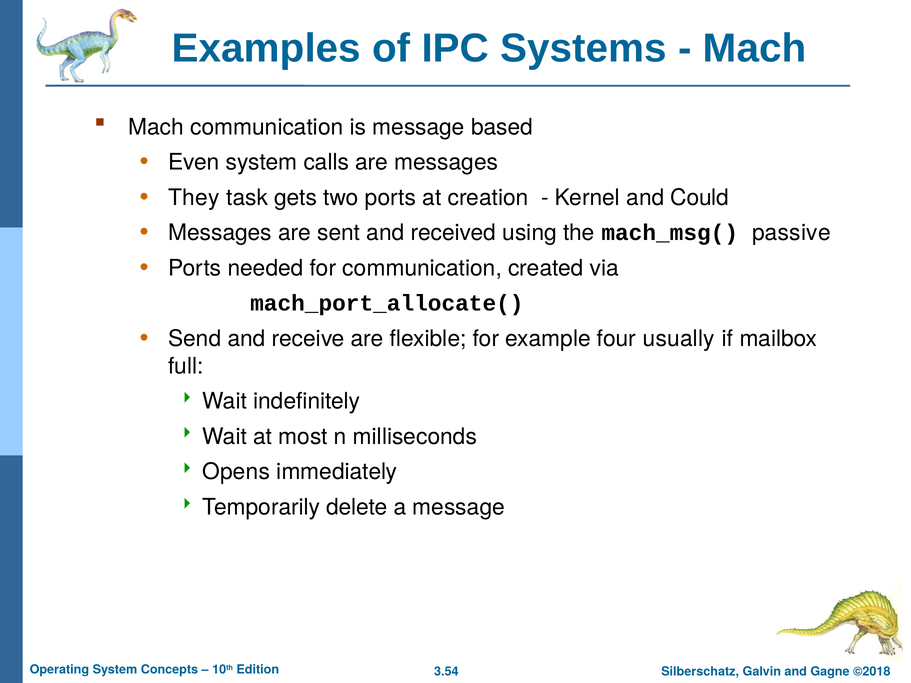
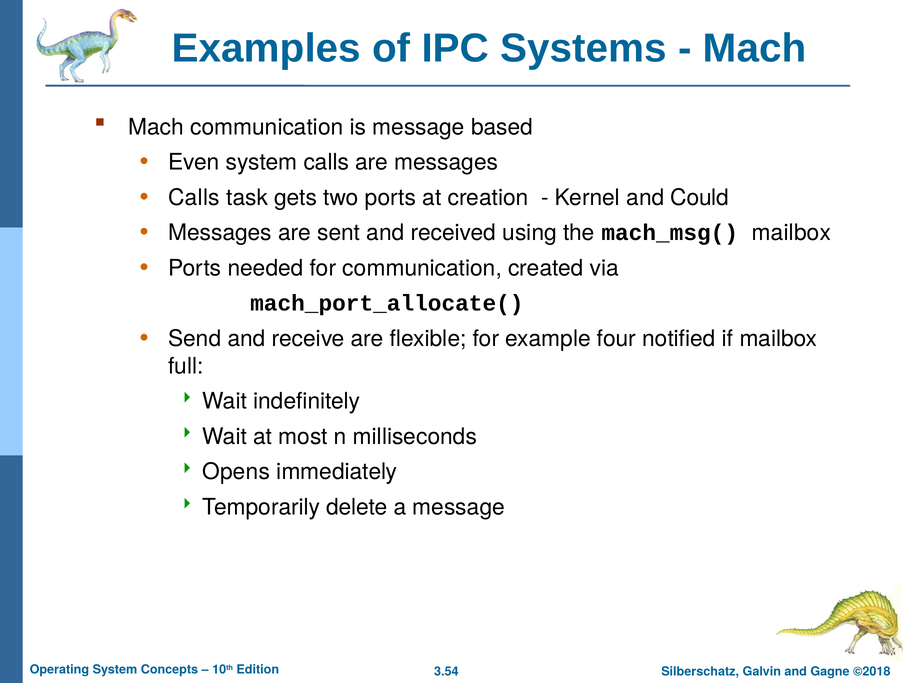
They: They -> Calls (194, 198)
mach_msg( passive: passive -> mailbox (791, 233)
usually: usually -> notified (679, 339)
